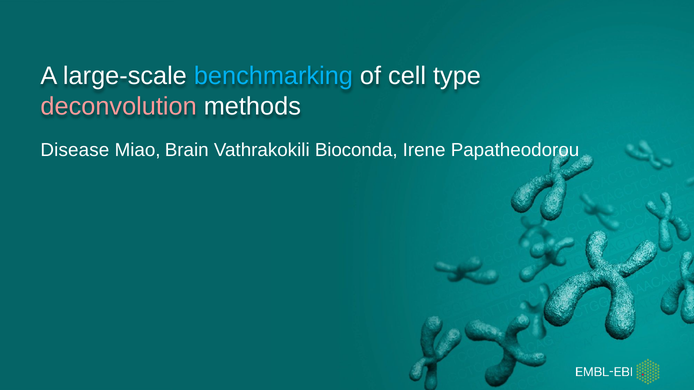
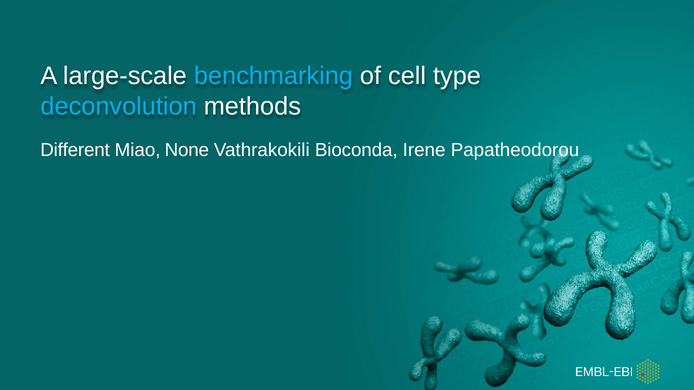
deconvolution colour: pink -> light blue (119, 107)
Disease: Disease -> Different (75, 150)
Brain: Brain -> None (187, 150)
